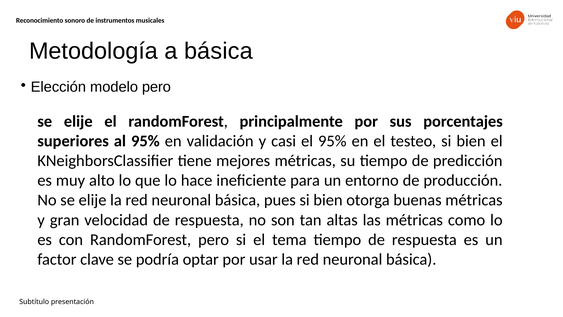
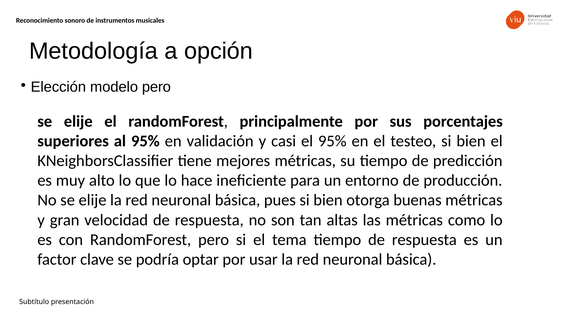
a básica: básica -> opción (219, 51)
